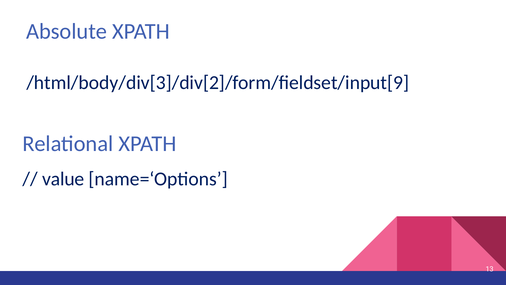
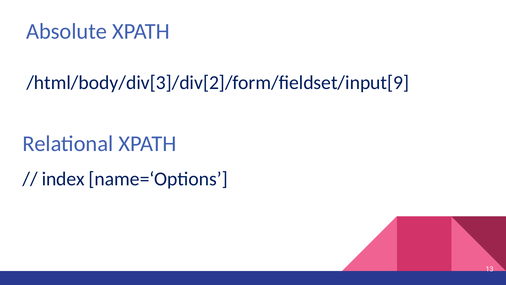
value: value -> index (63, 179)
